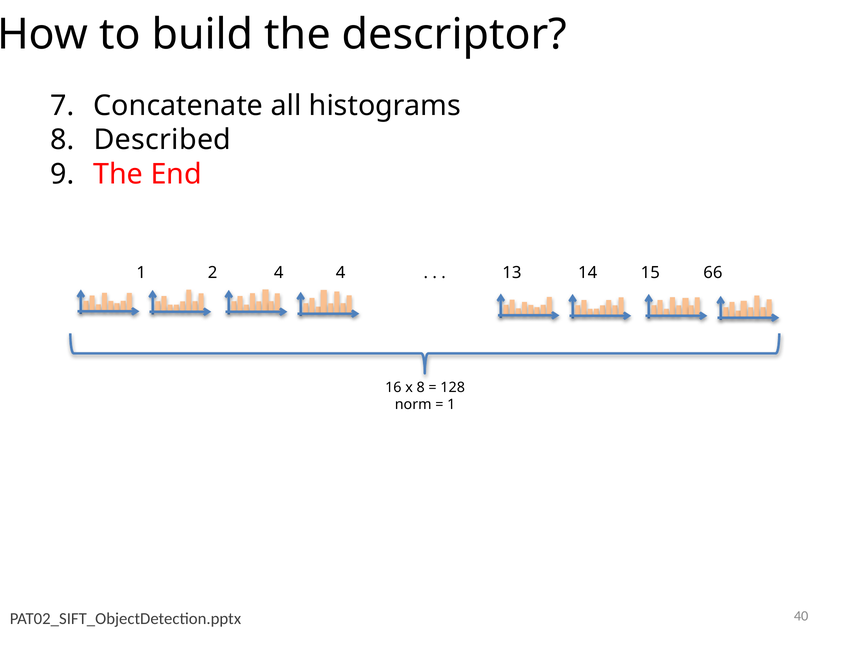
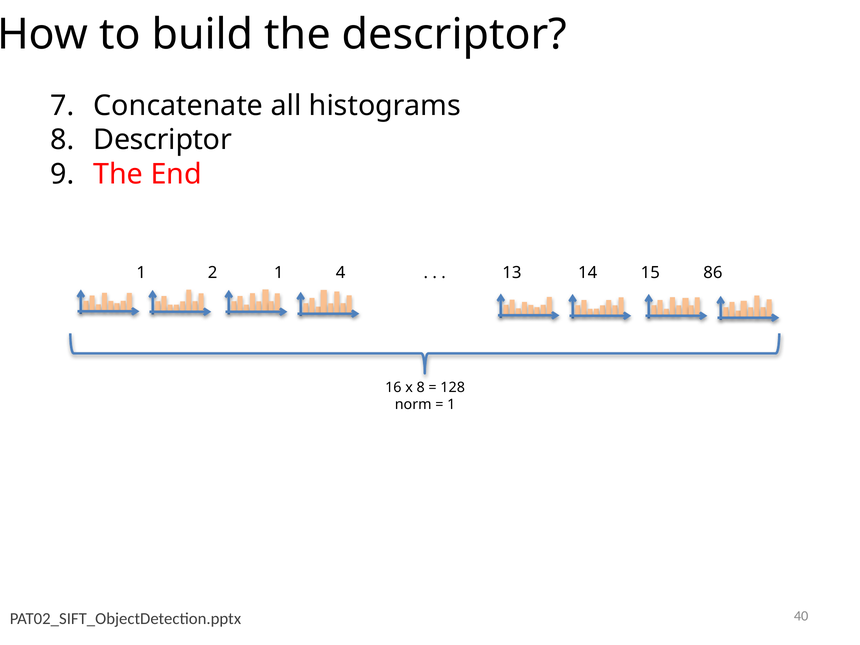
8 Described: Described -> Descriptor (163, 140)
2 4: 4 -> 1 (279, 273)
66: 66 -> 86 (713, 273)
